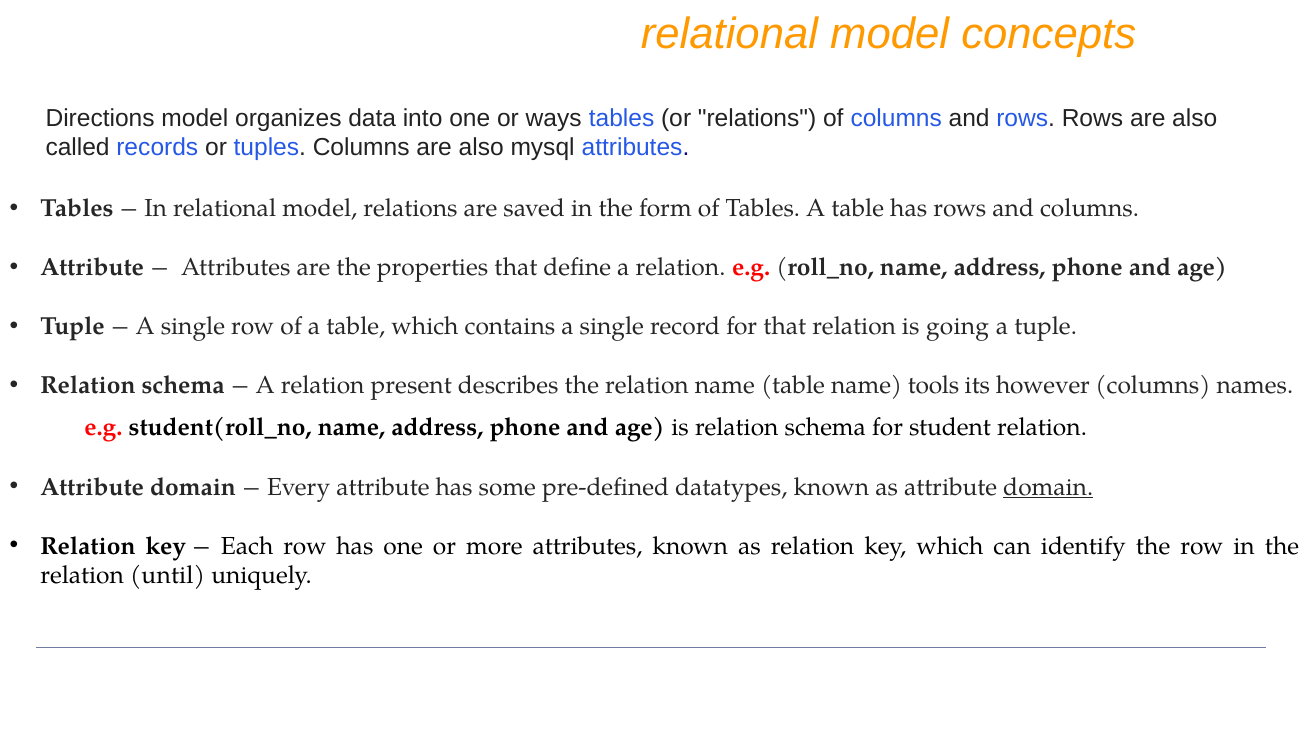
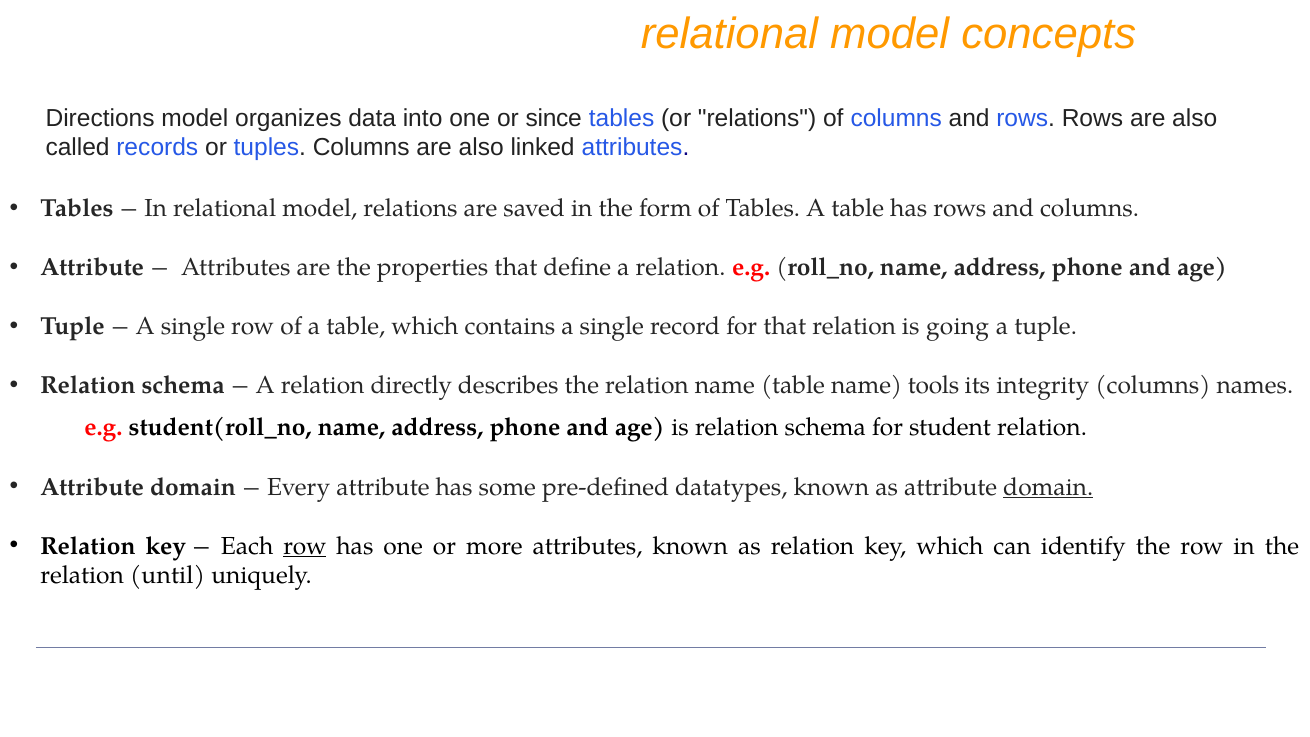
ways: ways -> since (554, 118)
mysql: mysql -> linked (543, 148)
present: present -> directly (411, 385)
however: however -> integrity (1043, 385)
row underline: none -> present (305, 546)
